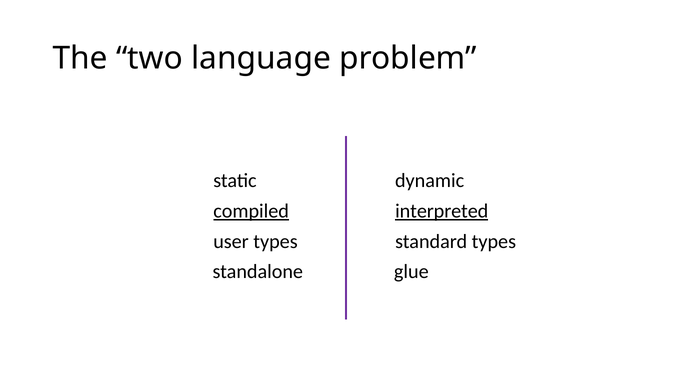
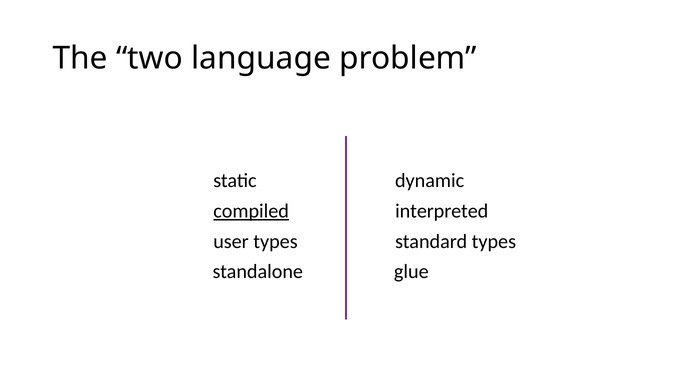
interpreted underline: present -> none (442, 211)
